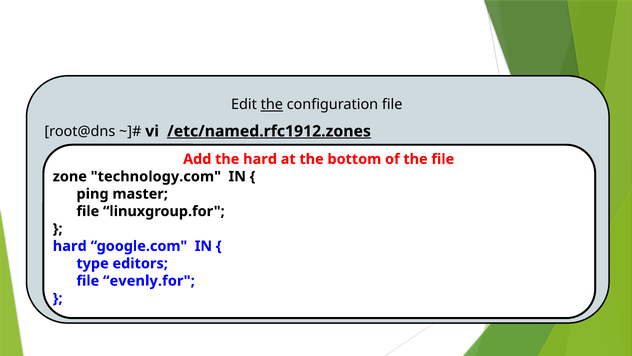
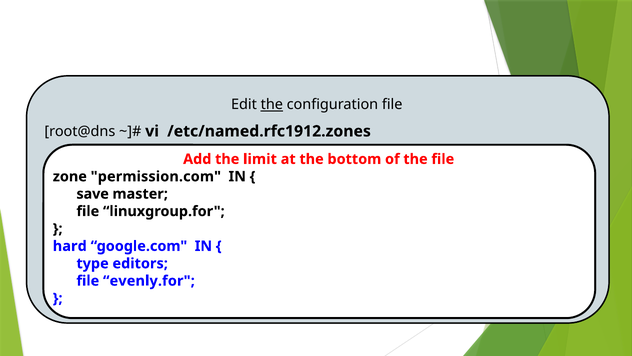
/etc/named.rfc1912.zones underline: present -> none (269, 131)
the hard: hard -> limit (260, 159)
technology.com: technology.com -> permission.com (156, 176)
ping: ping -> save (93, 194)
